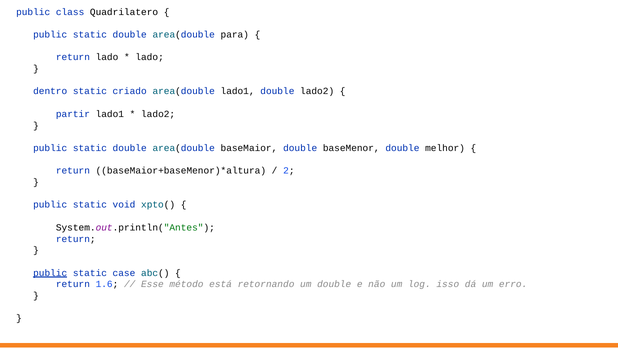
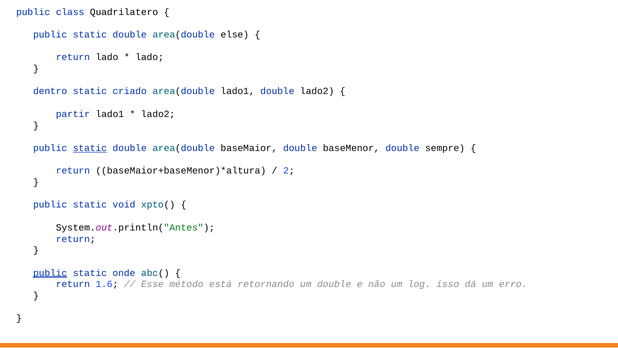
para: para -> else (235, 35)
static underline: none -> present (90, 148)
melhor: melhor -> sempre (445, 148)
case: case -> onde (124, 273)
